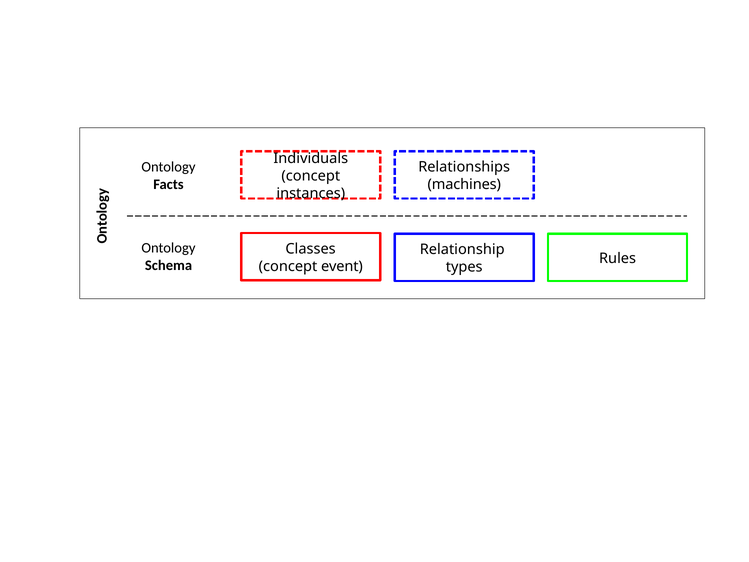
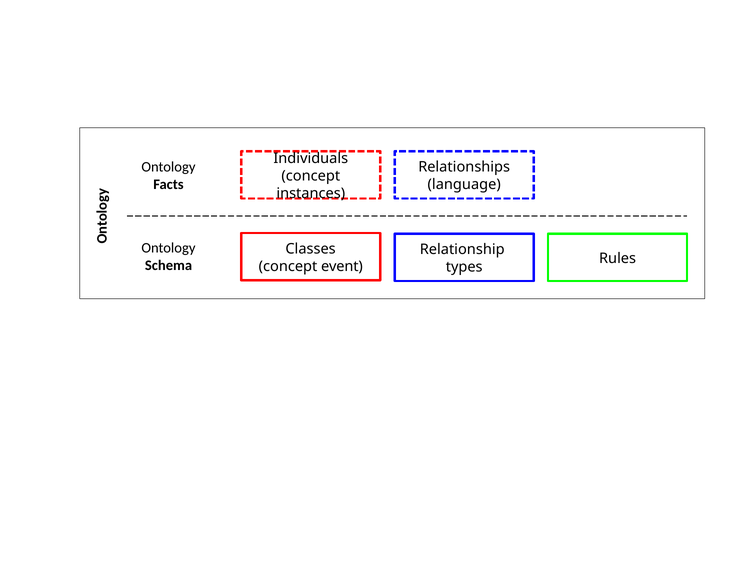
machines: machines -> language (464, 185)
